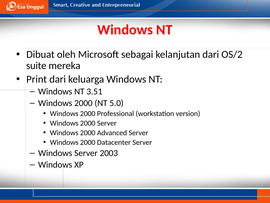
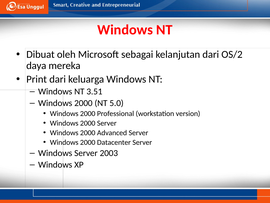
suite: suite -> daya (36, 66)
